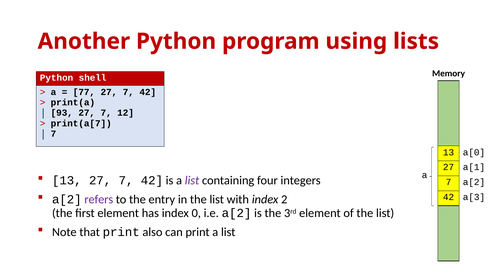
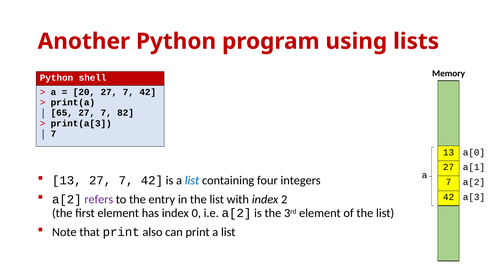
77: 77 -> 20 (84, 92)
93: 93 -> 65 (62, 113)
12: 12 -> 82 (126, 113)
print(a[7: print(a[7 -> print(a[3 (81, 124)
list colour: purple -> blue (192, 181)
